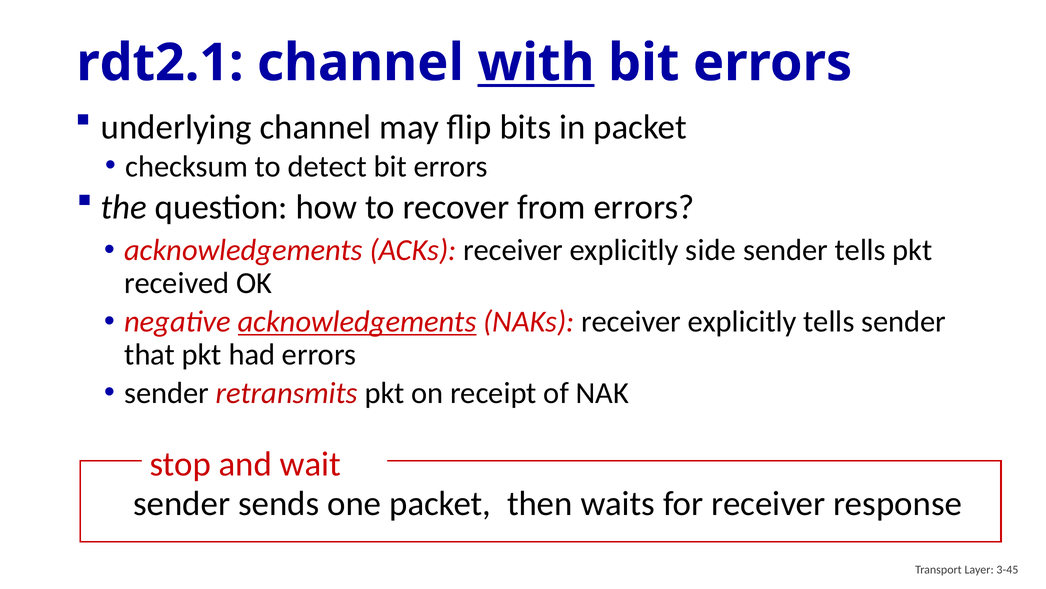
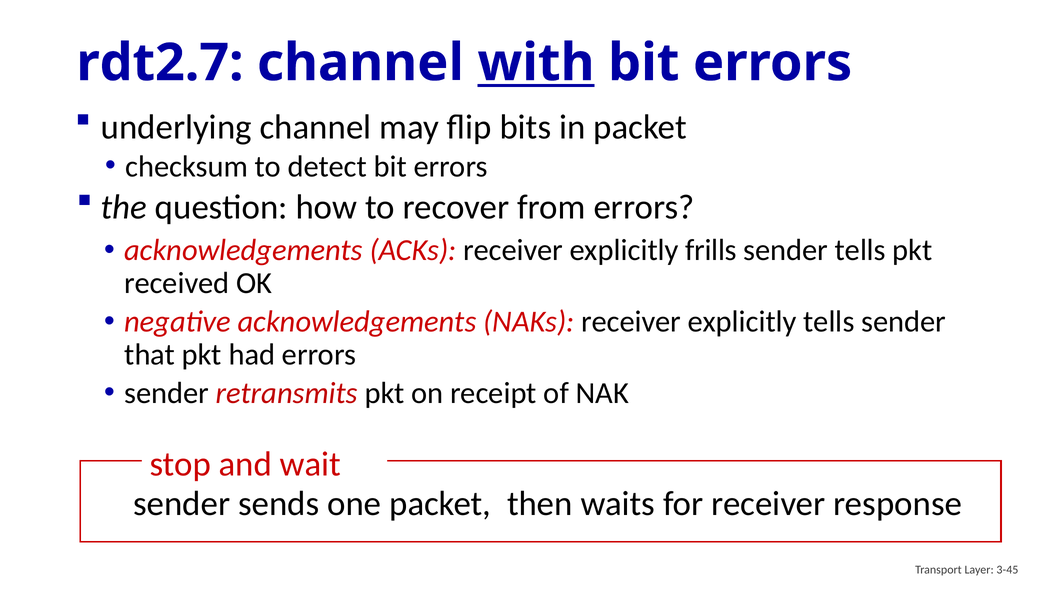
rdt2.1: rdt2.1 -> rdt2.7 (160, 63)
side: side -> frills (711, 250)
acknowledgements underline: present -> none (357, 321)
